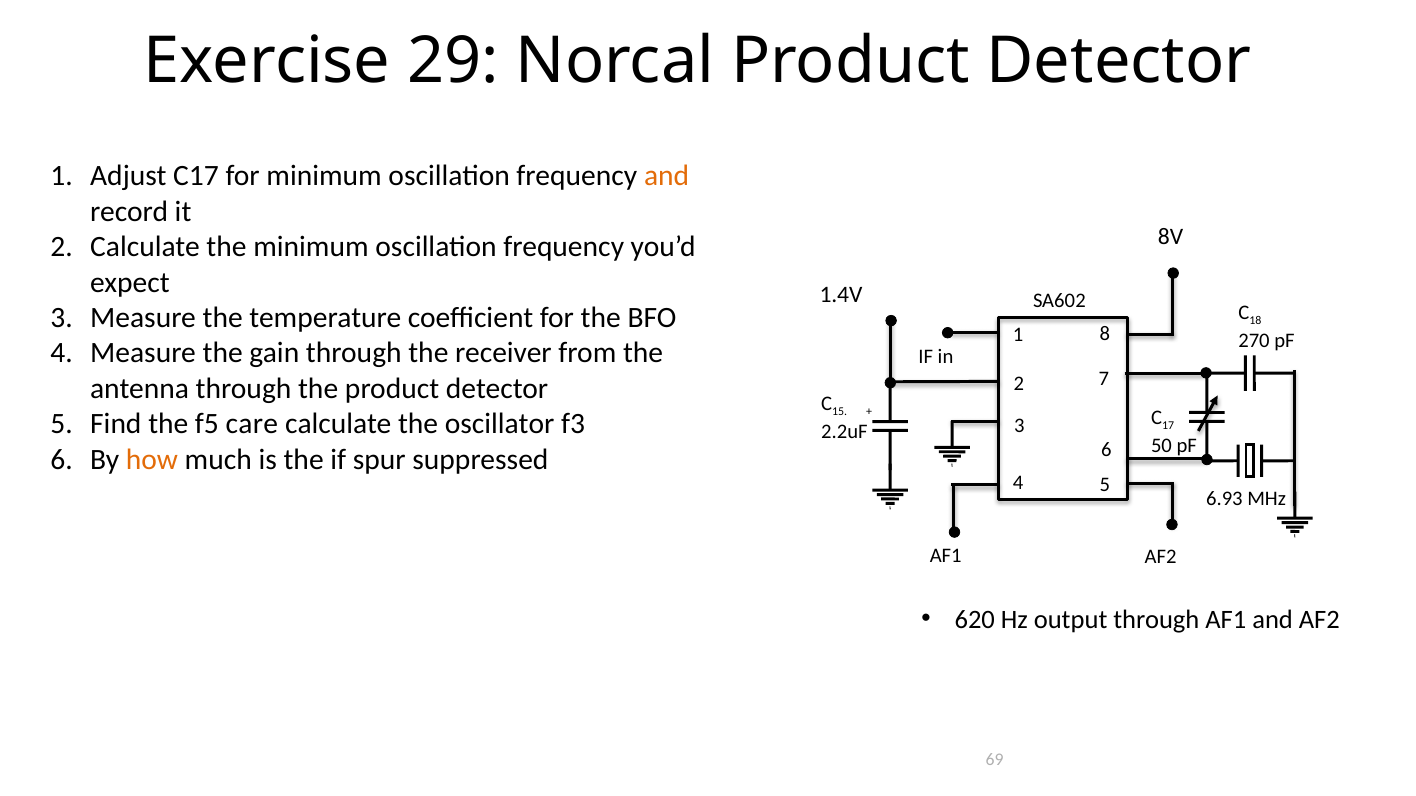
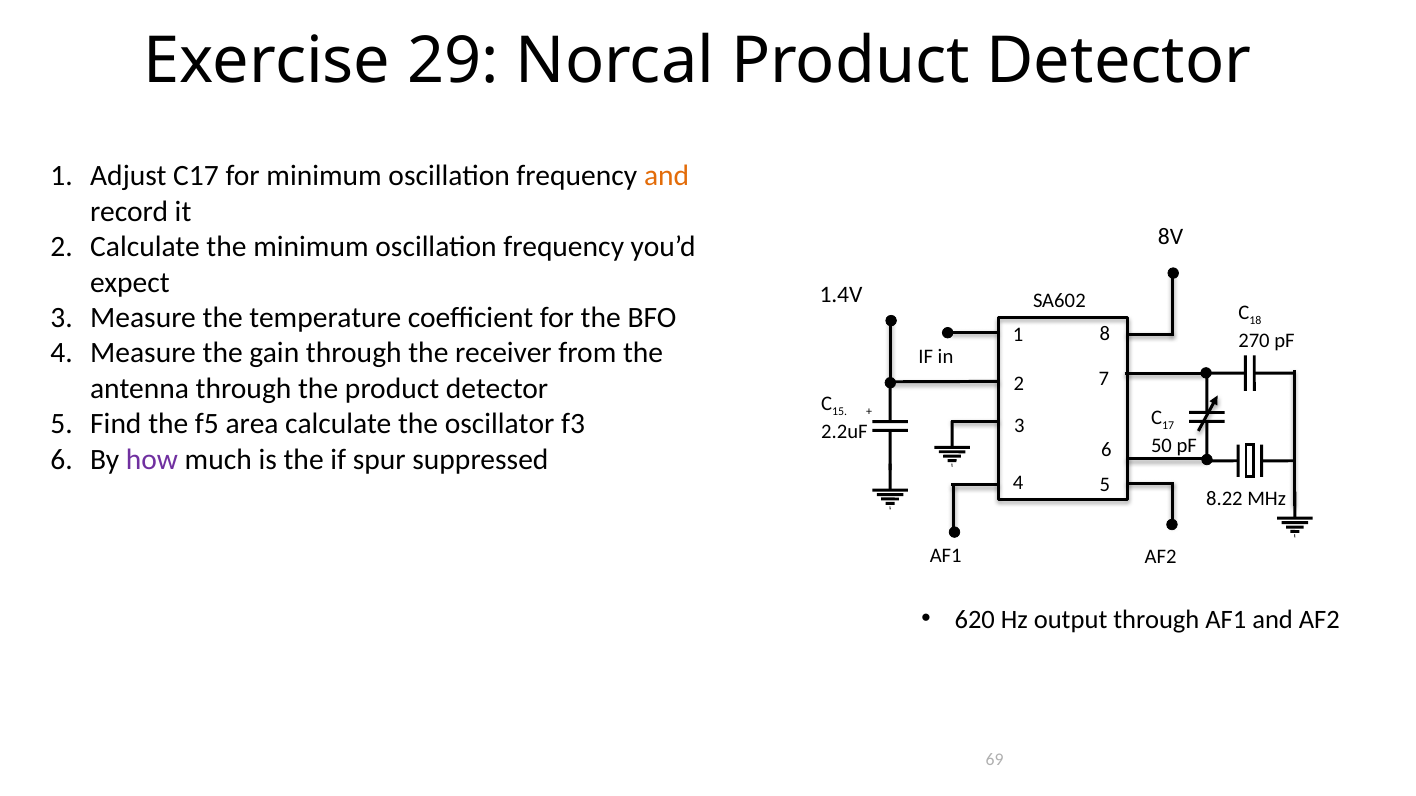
care: care -> area (252, 424)
how colour: orange -> purple (152, 460)
6.93: 6.93 -> 8.22 (1224, 499)
